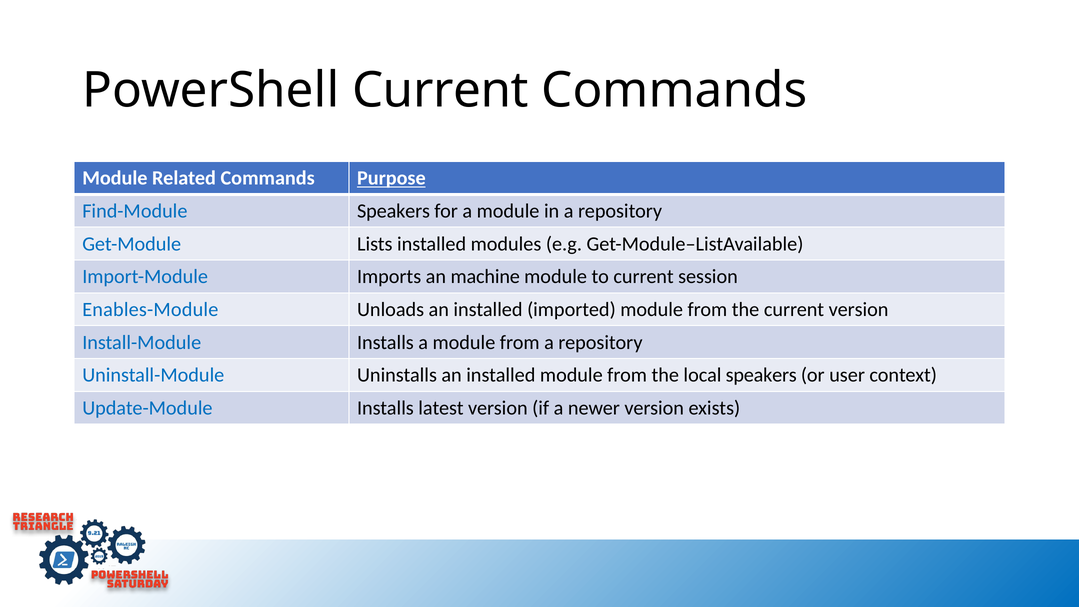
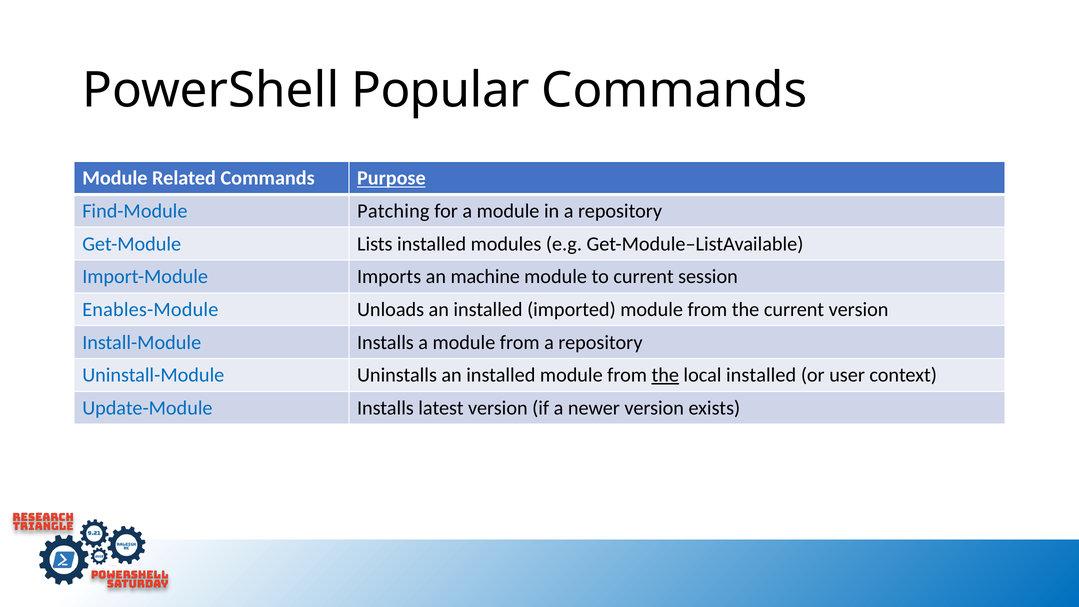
PowerShell Current: Current -> Popular (441, 91)
Find-Module Speakers: Speakers -> Patching (393, 211)
the underline: none -> present (665, 375)
local speakers: speakers -> installed (761, 375)
